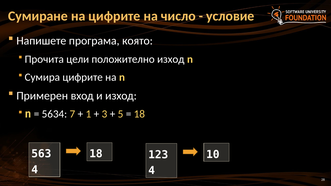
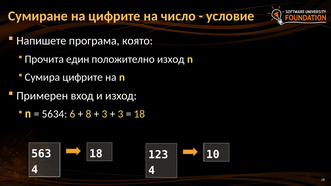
цели: цели -> един (78, 59)
7: 7 -> 6 (72, 114)
1: 1 -> 8 (88, 114)
5: 5 -> 3 (121, 114)
